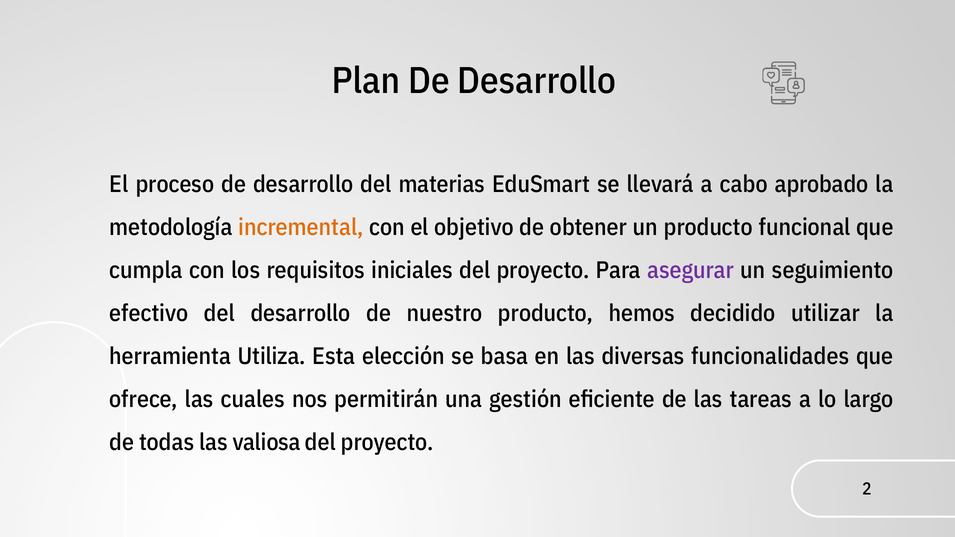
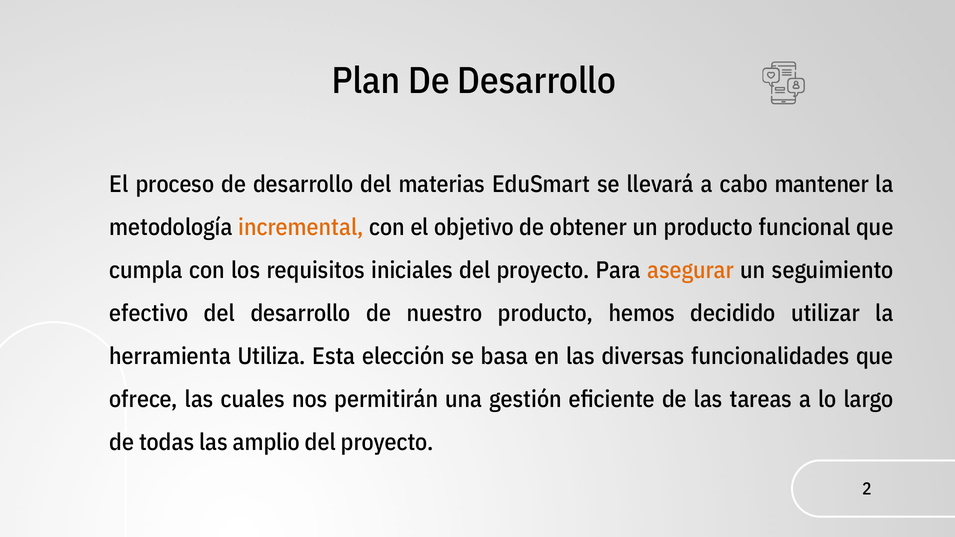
aprobado: aprobado -> mantener (822, 185)
asegurar colour: purple -> orange (691, 271)
valiosa: valiosa -> amplio (267, 442)
